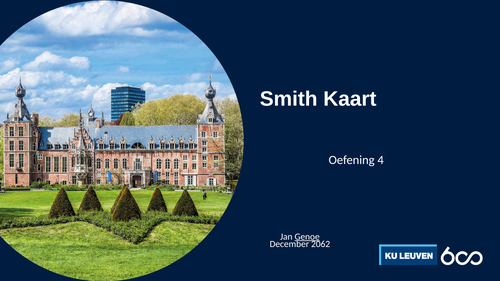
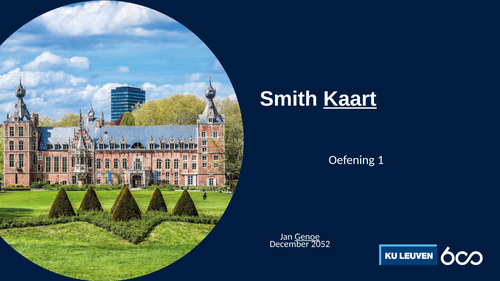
Kaart underline: none -> present (350, 99)
4: 4 -> 1 (381, 160)
2062: 2062 -> 2052 (321, 244)
